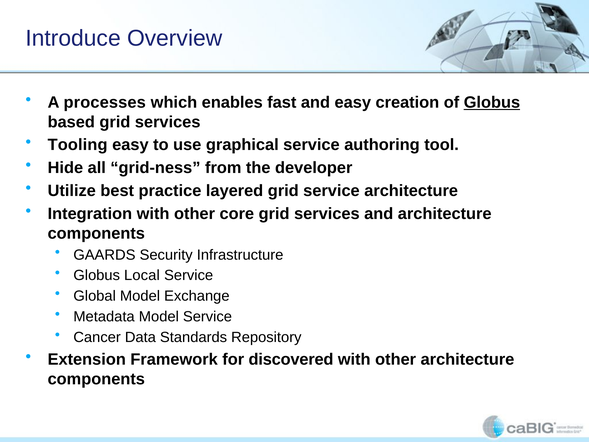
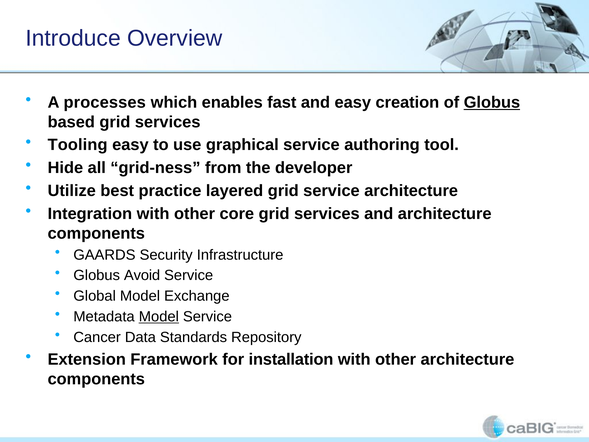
Local: Local -> Avoid (142, 275)
Model underline: none -> present (159, 317)
discovered: discovered -> installation (291, 359)
